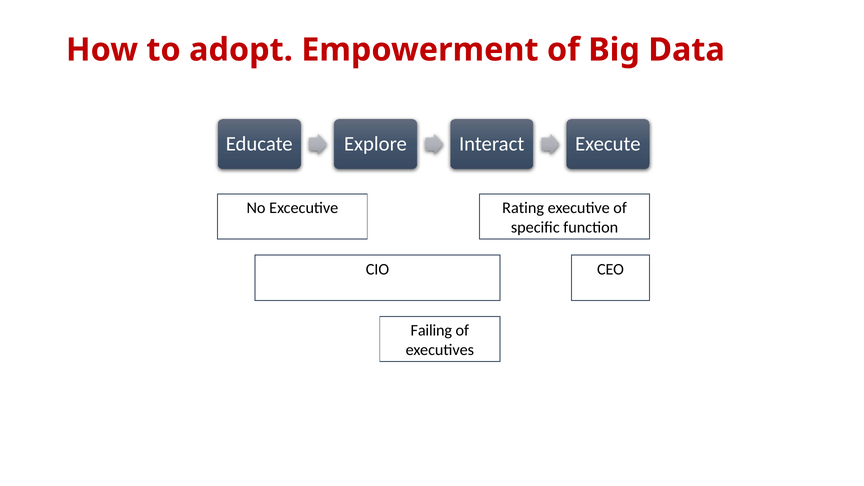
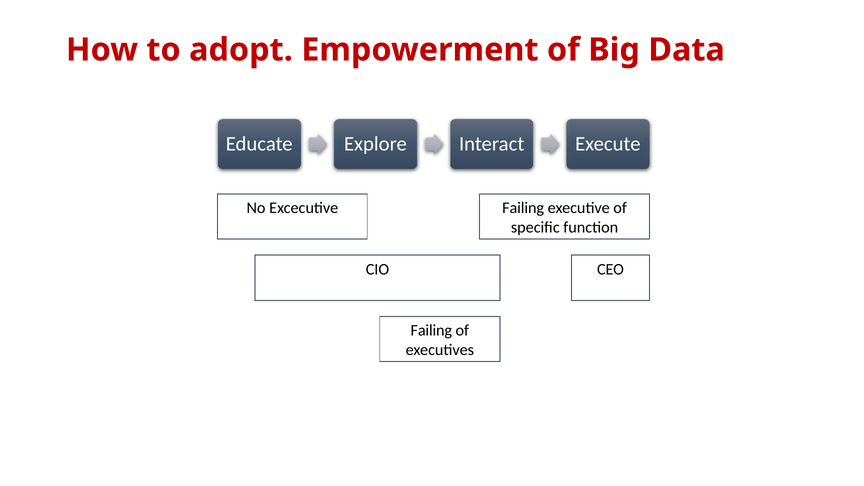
Rating: Rating -> Failing (523, 208)
